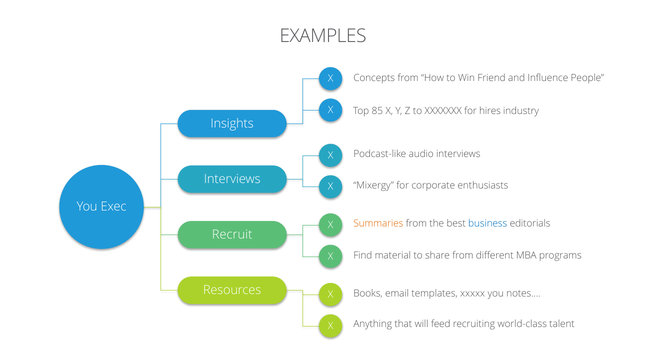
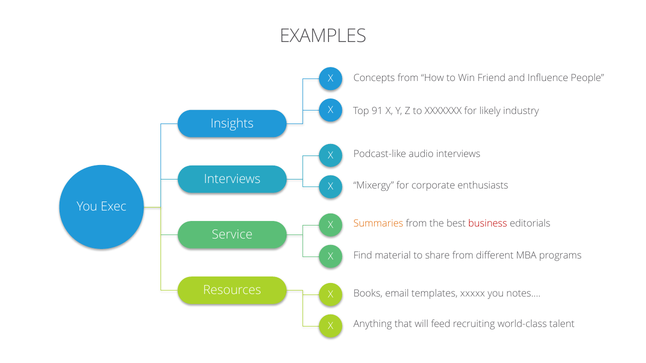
85: 85 -> 91 (377, 111)
hires: hires -> likely (490, 111)
business colour: blue -> red (488, 224)
Recruit: Recruit -> Service (232, 235)
